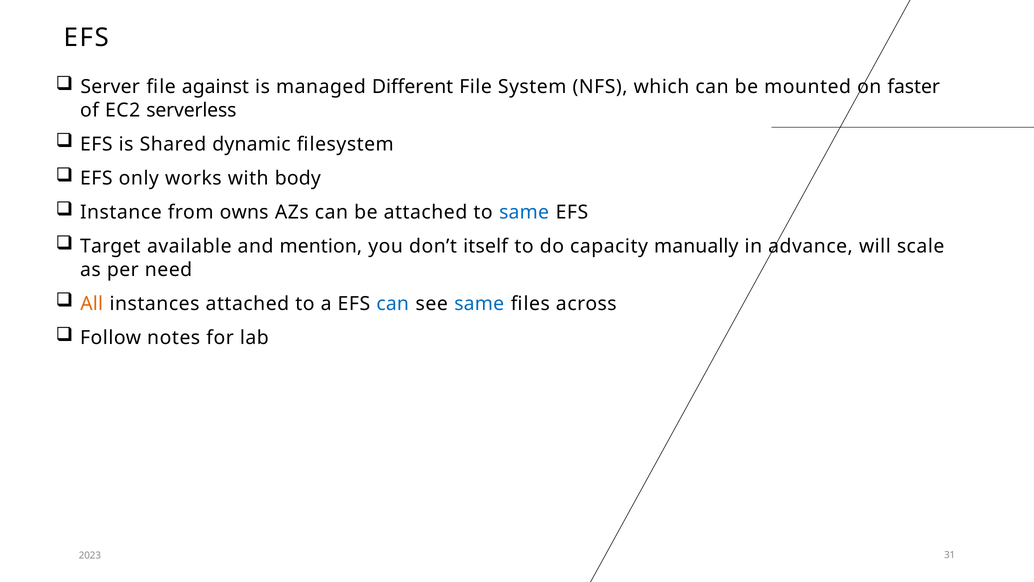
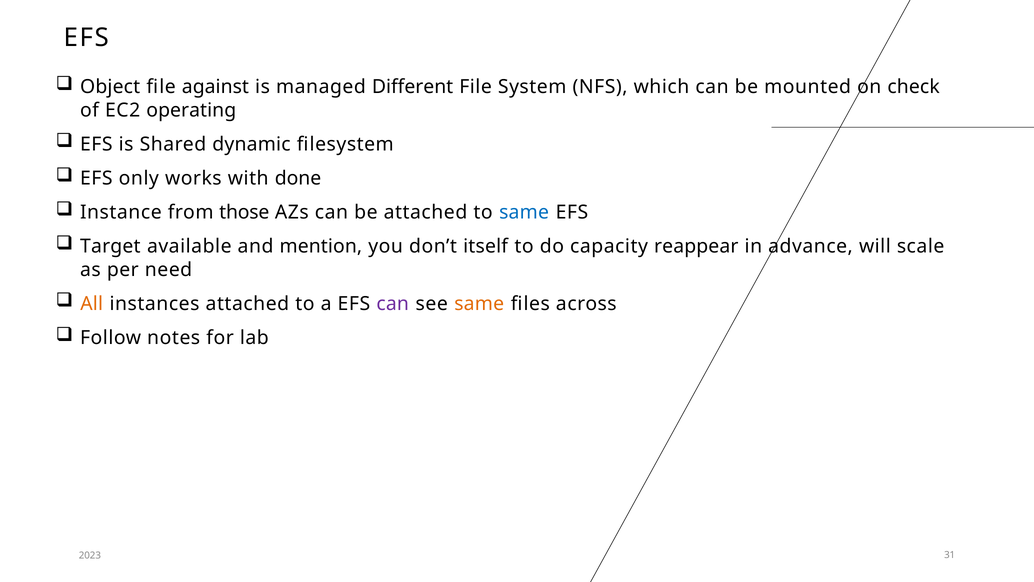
Server: Server -> Object (110, 87)
faster: faster -> check (914, 87)
serverless: serverless -> operating (191, 110)
body: body -> done (298, 178)
owns: owns -> those (244, 212)
manually: manually -> reappear (696, 246)
can colour: blue -> purple (393, 304)
same colour: blue -> orange (479, 304)
